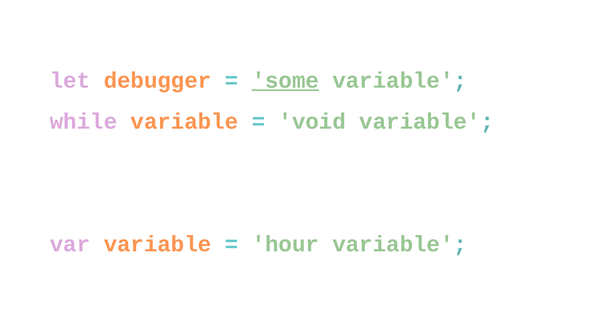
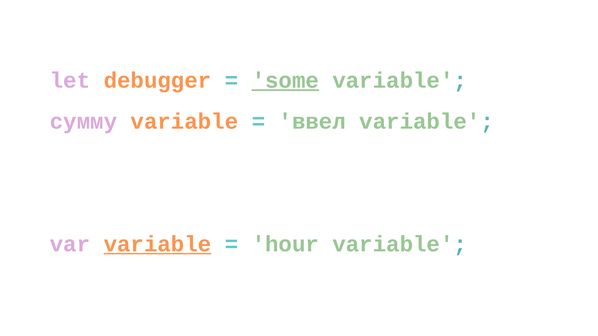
while: while -> сумму (84, 122)
void: void -> ввел (312, 122)
variable underline: none -> present (158, 244)
